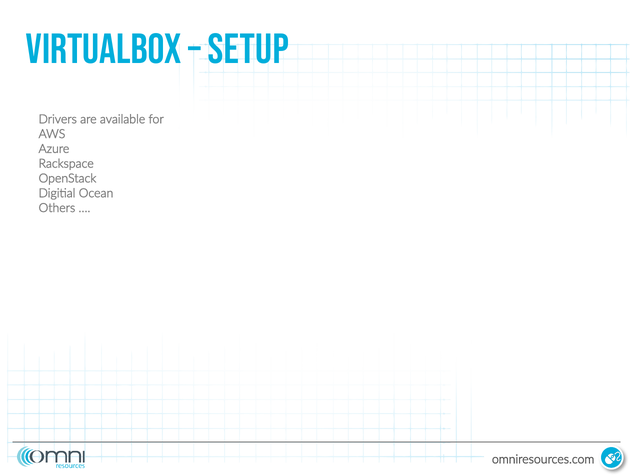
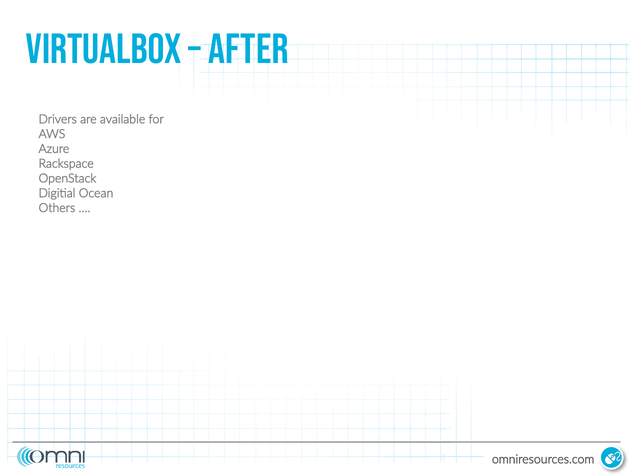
Setup: Setup -> After (248, 49)
